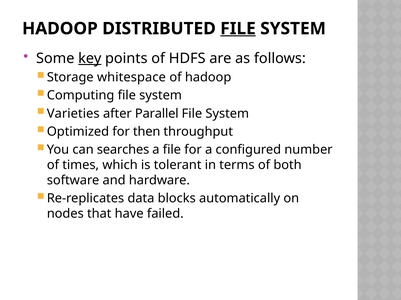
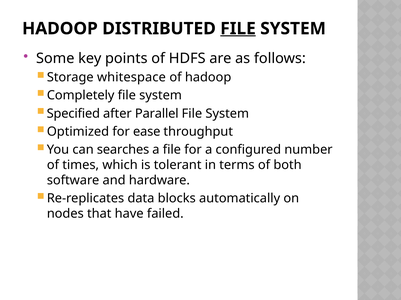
key underline: present -> none (90, 58)
Computing: Computing -> Completely (81, 96)
Varieties: Varieties -> Specified (73, 114)
then: then -> ease (147, 132)
